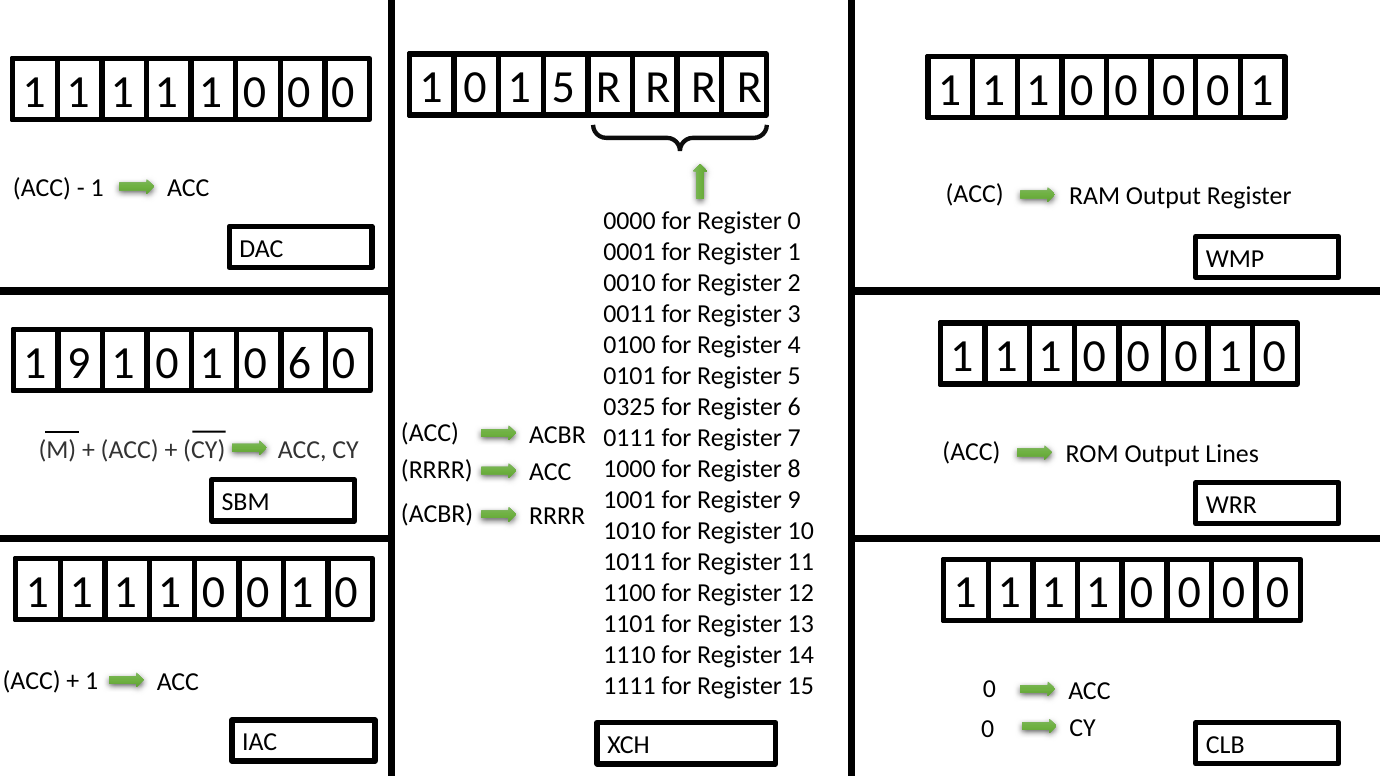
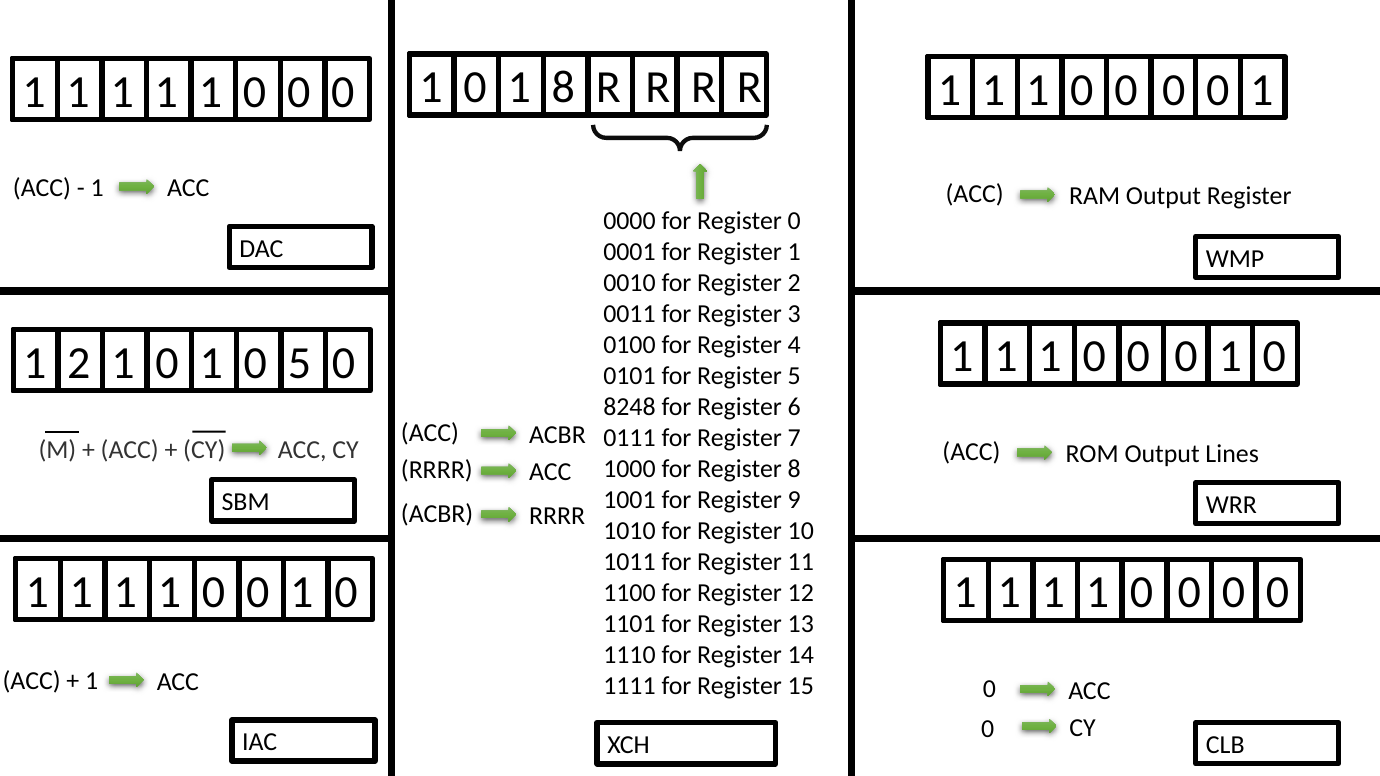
1 5: 5 -> 8 (563, 87)
1 9: 9 -> 2 (79, 363)
0 6: 6 -> 5 (299, 363)
0325: 0325 -> 8248 (629, 407)
